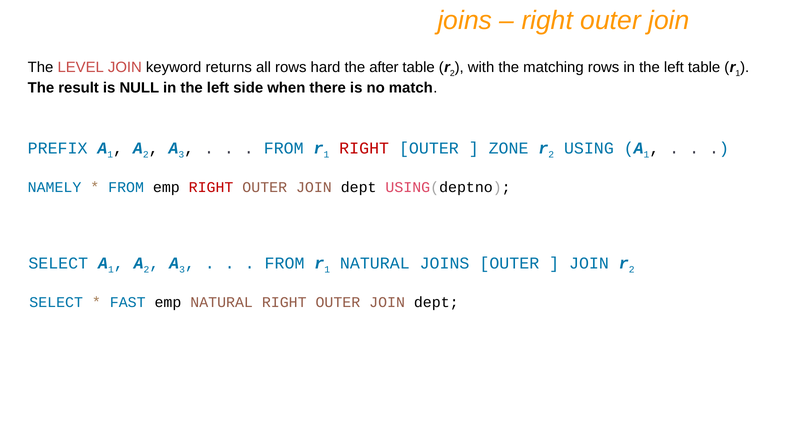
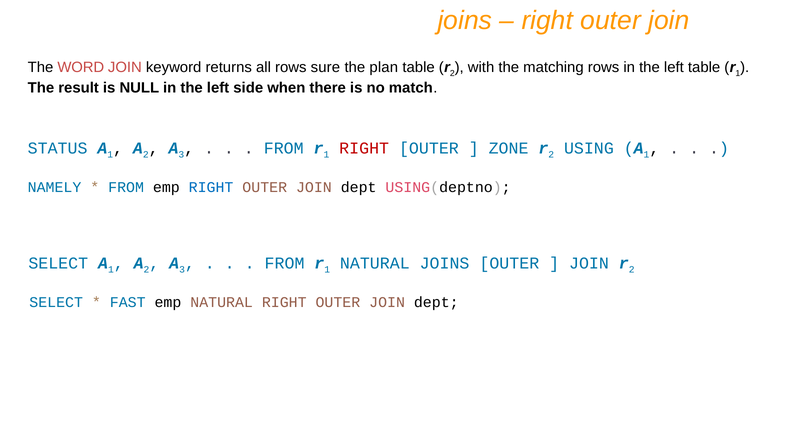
LEVEL: LEVEL -> WORD (81, 68)
hard: hard -> sure (325, 68)
after: after -> plan (384, 68)
PREFIX: PREFIX -> STATUS (58, 148)
RIGHT colour: red -> blue (211, 188)
